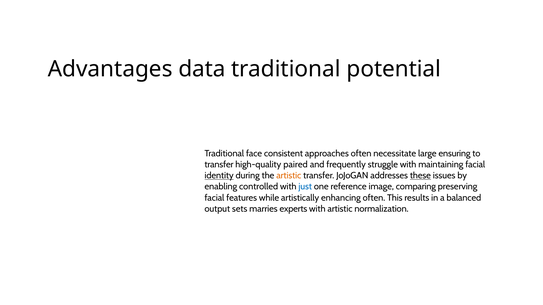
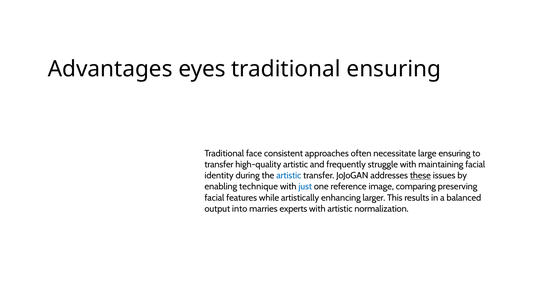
data: data -> eyes (202, 69)
traditional potential: potential -> ensuring (394, 69)
high-quality paired: paired -> artistic (296, 165)
identity underline: present -> none (219, 176)
artistic colour: orange -> blue (289, 176)
controlled: controlled -> technique (259, 187)
enhancing often: often -> larger (374, 198)
sets: sets -> into (240, 209)
